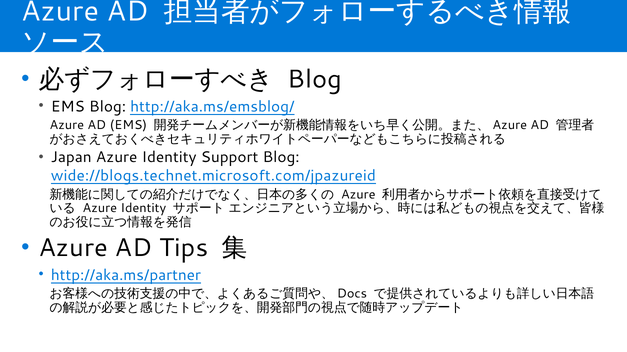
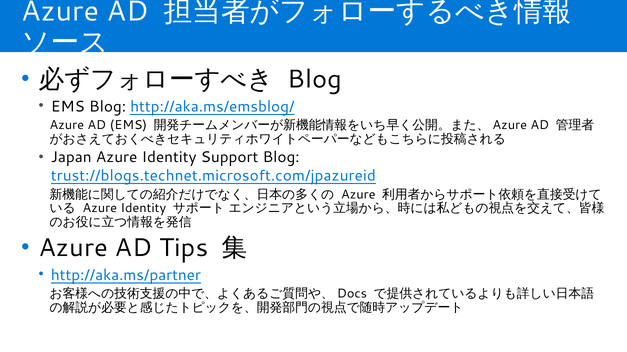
wide://blogs.technet.microsoft.com/jpazureid: wide://blogs.technet.microsoft.com/jpazureid -> trust://blogs.technet.microsoft.com/jpazureid (213, 176)
